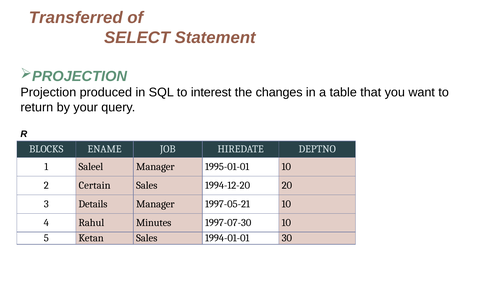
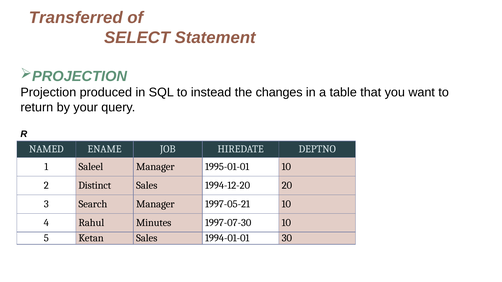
interest: interest -> instead (211, 92)
BLOCKS: BLOCKS -> NAMED (46, 149)
Certain: Certain -> Distinct (95, 186)
Details: Details -> Search (93, 204)
